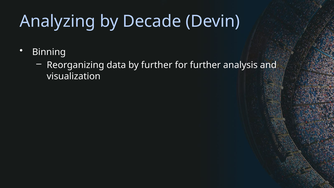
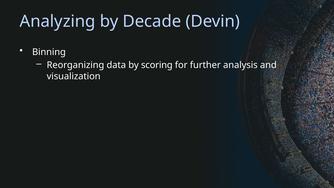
by further: further -> scoring (157, 65)
